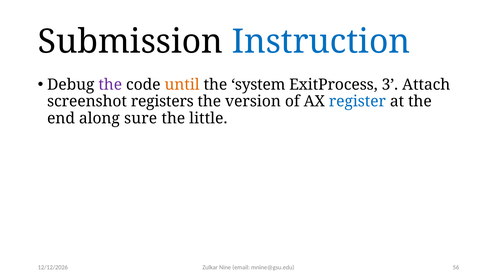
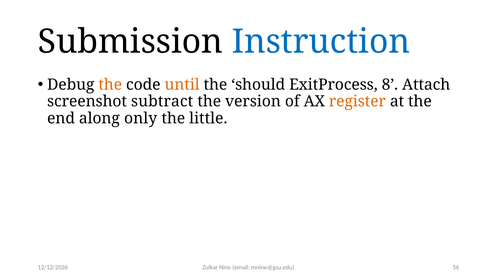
the colour: purple -> orange (110, 85)
system: system -> should (258, 85)
3: 3 -> 8 (390, 85)
registers: registers -> subtract (162, 101)
register colour: blue -> orange (357, 101)
sure: sure -> only (141, 118)
